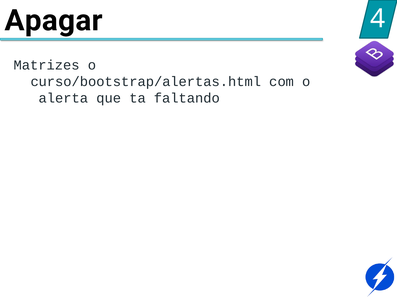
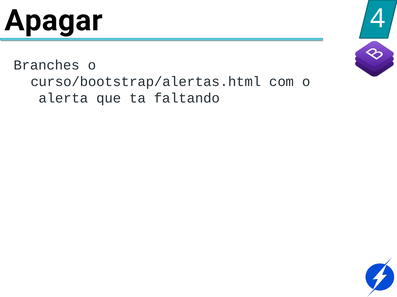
Matrizes: Matrizes -> Branches (47, 65)
